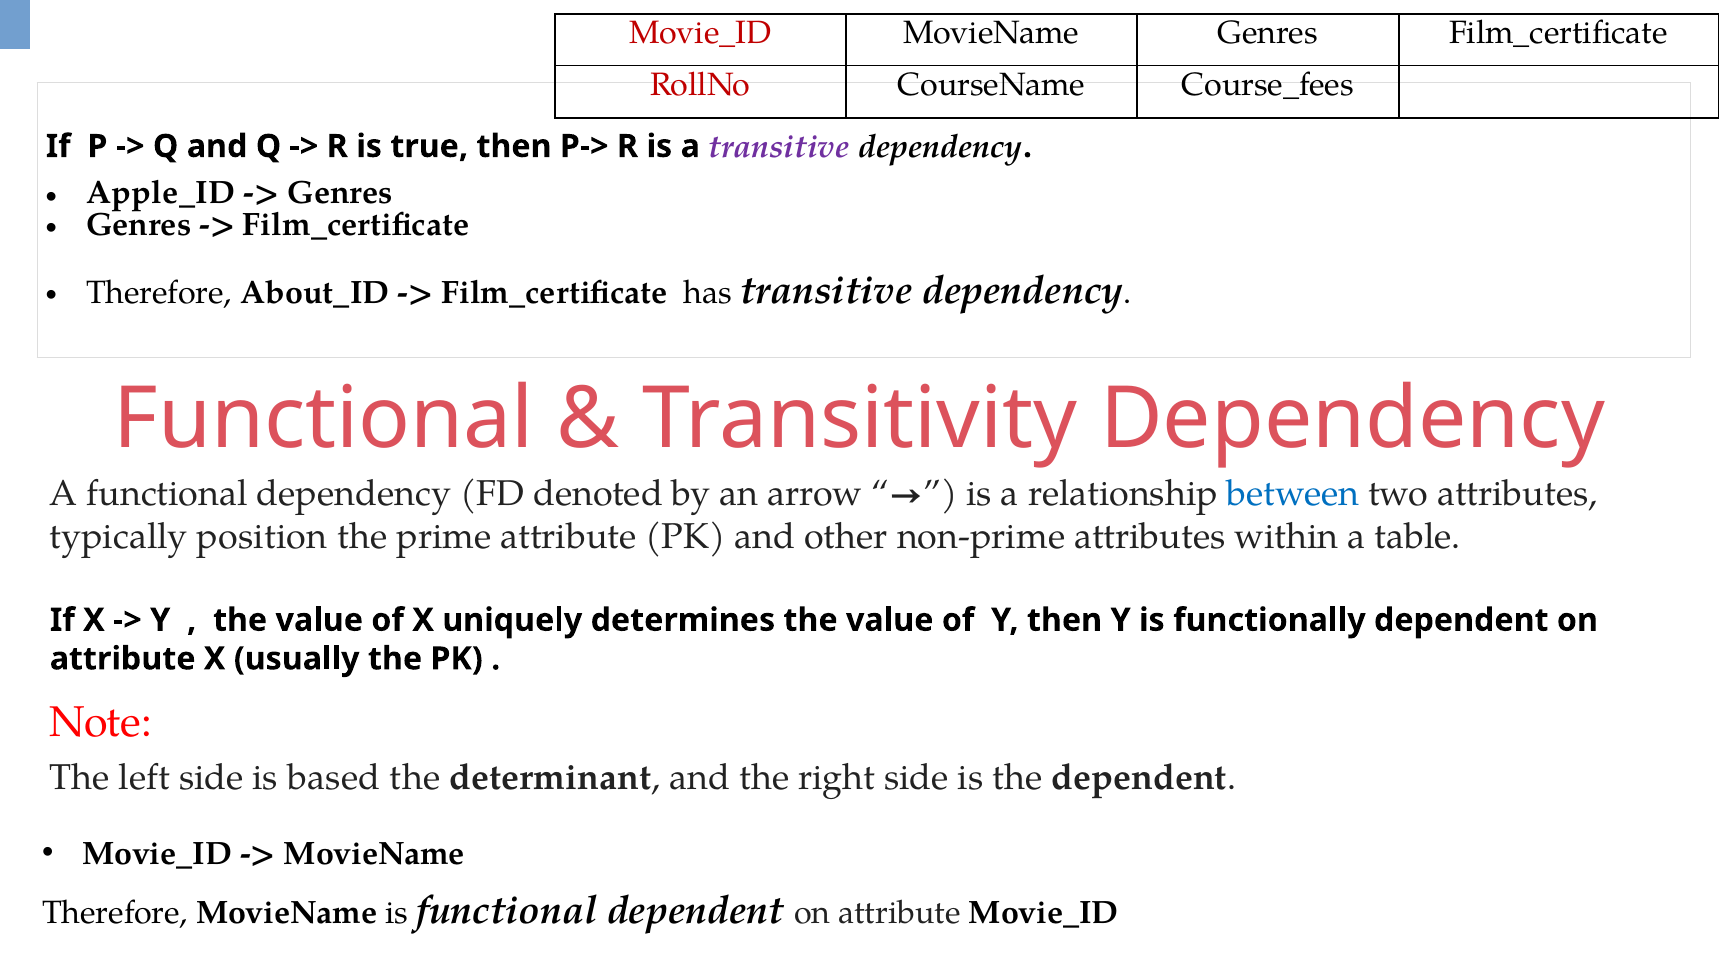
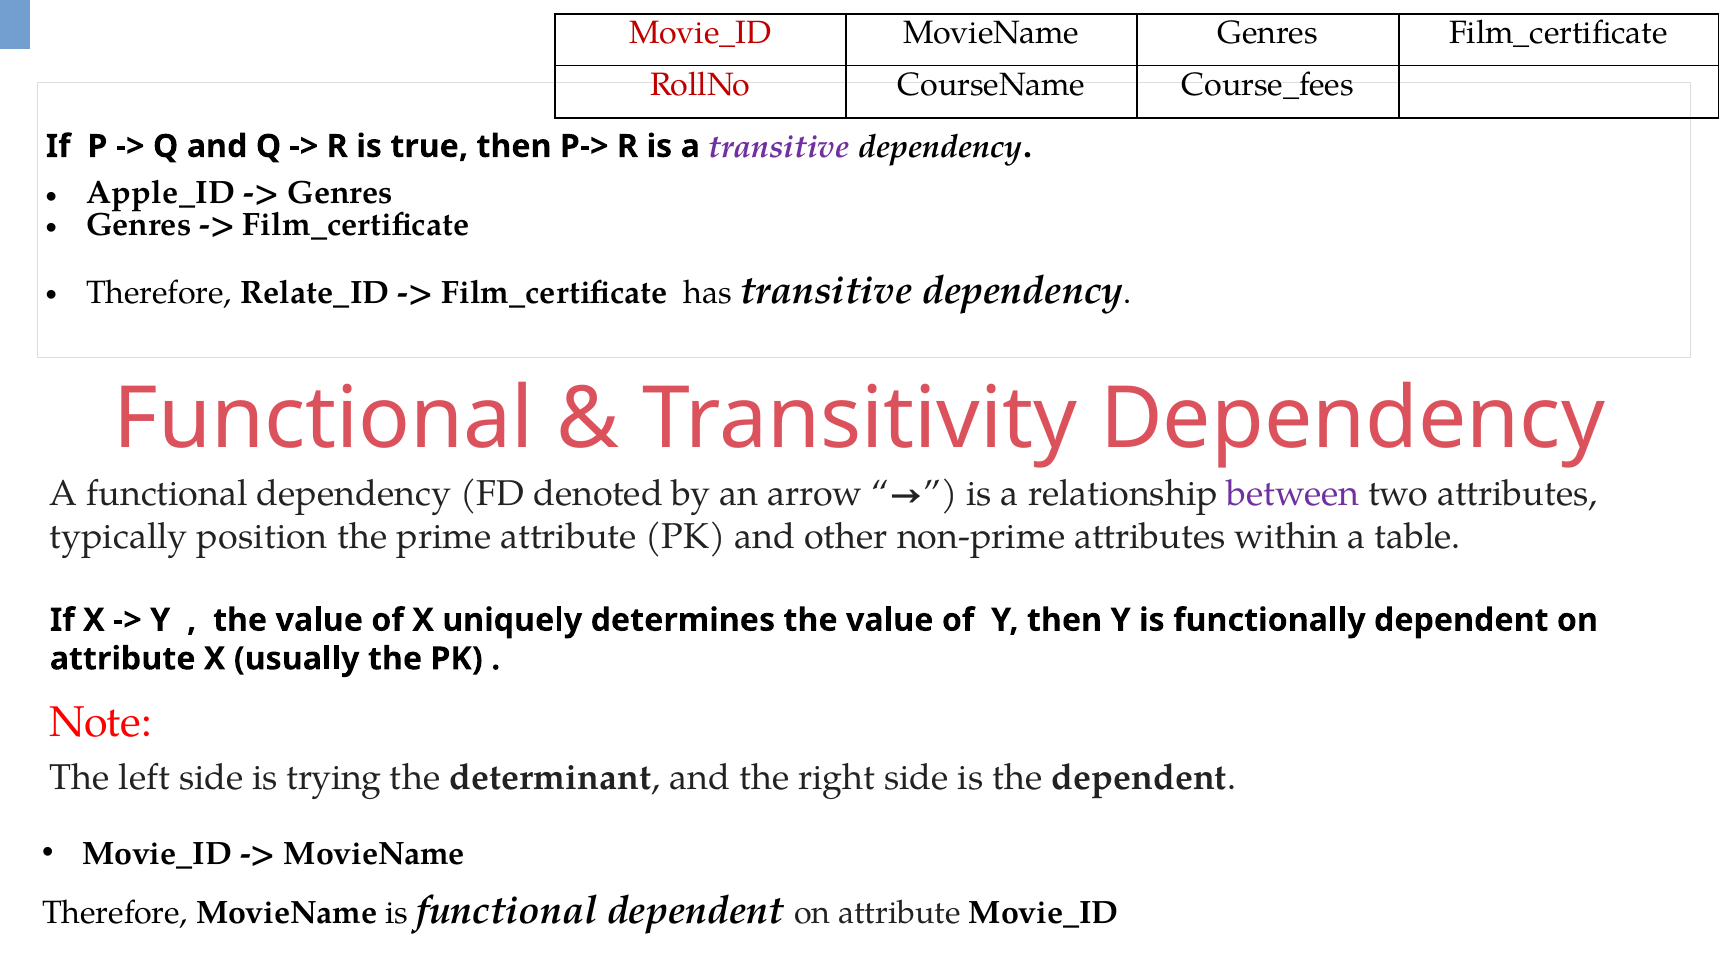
About_ID: About_ID -> Relate_ID (315, 293)
between colour: blue -> purple (1293, 494)
based: based -> trying (334, 777)
